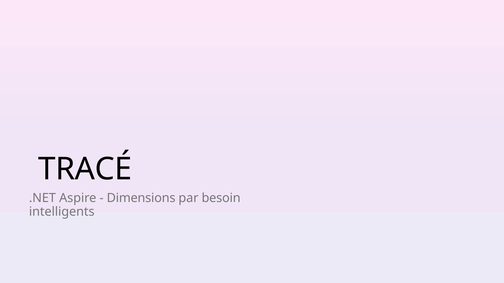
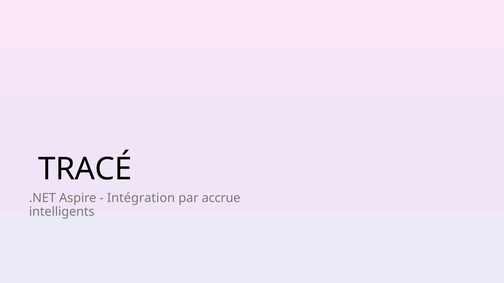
Dimensions: Dimensions -> Intégration (141, 198)
besoin: besoin -> accrue (221, 198)
